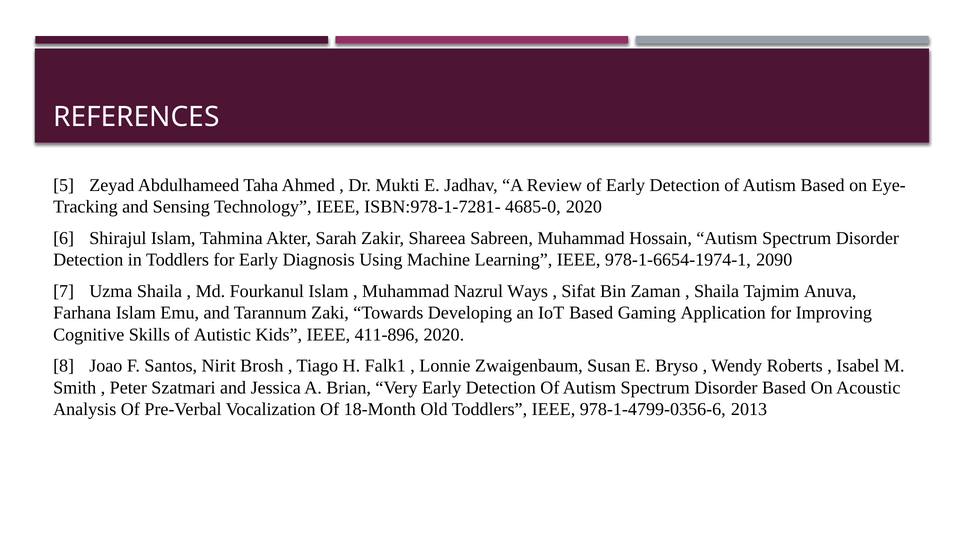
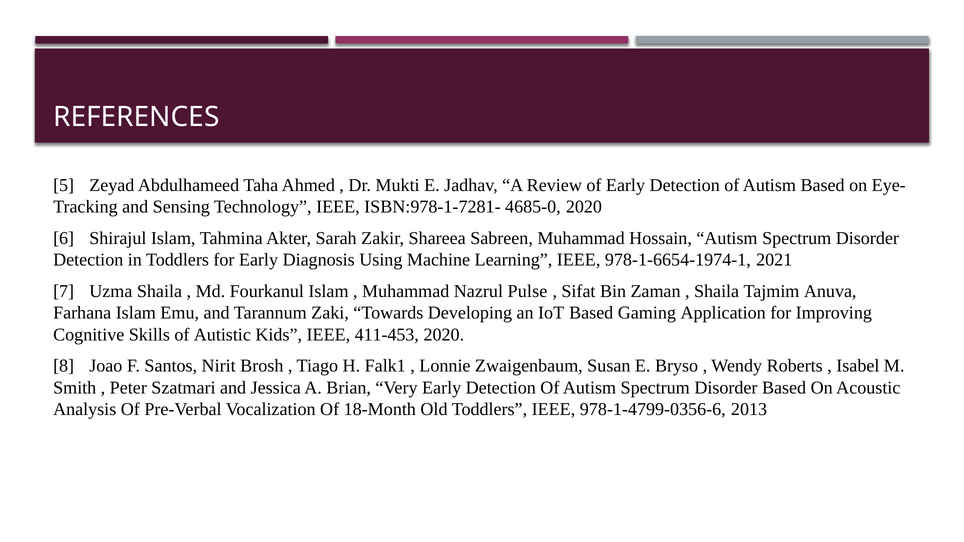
2090: 2090 -> 2021 (774, 260)
Ways: Ways -> Pulse (527, 291)
411-896: 411-896 -> 411-453 (387, 335)
